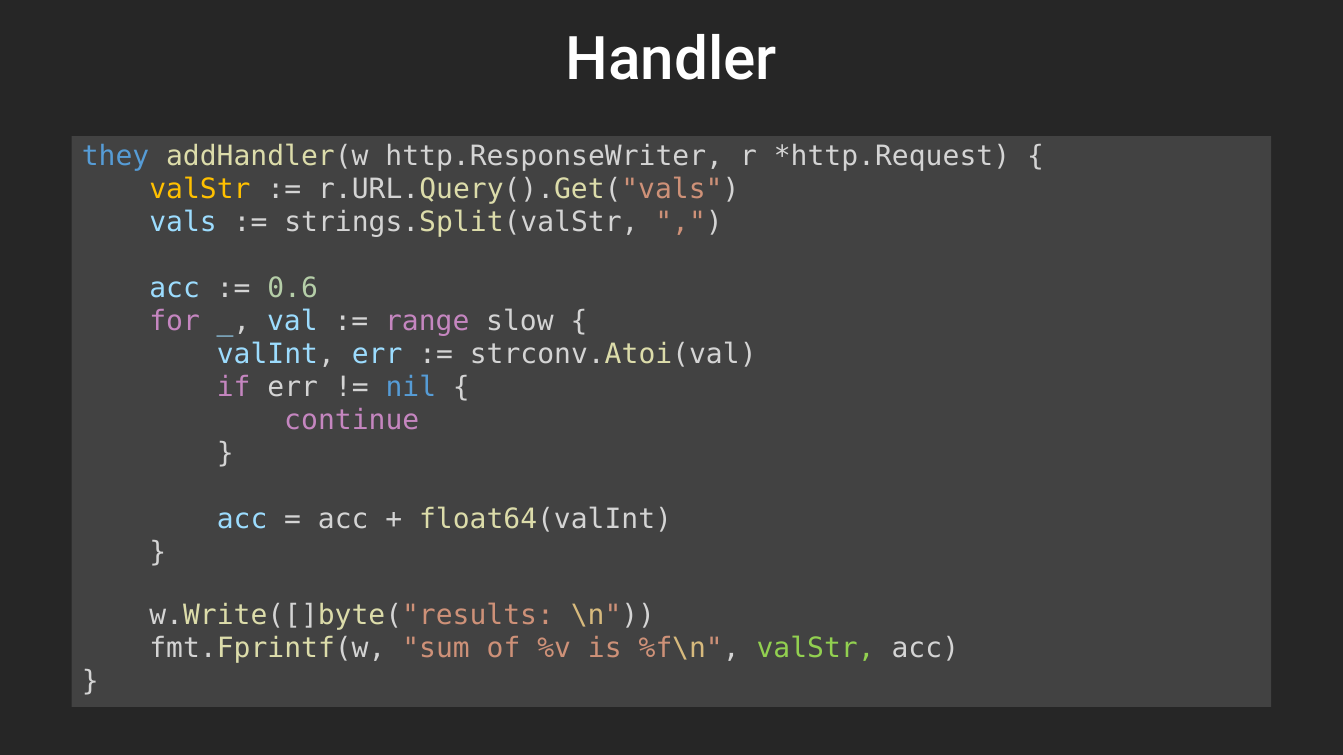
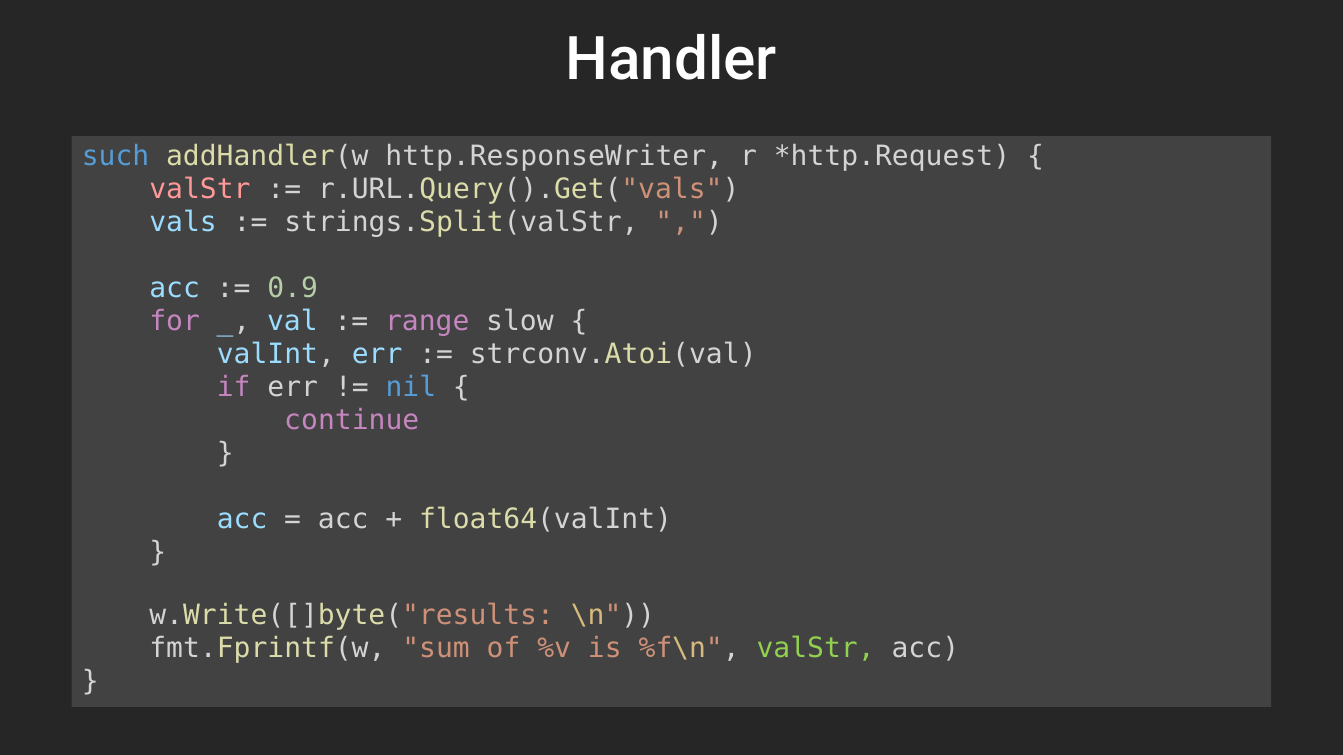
they: they -> such (116, 156)
valStr colour: yellow -> pink (200, 189)
0.6: 0.6 -> 0.9 (293, 288)
